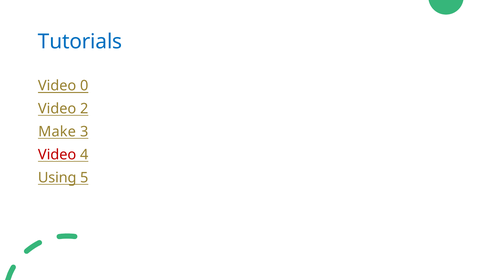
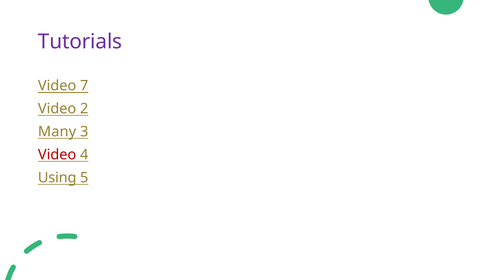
Tutorials colour: blue -> purple (80, 42)
0: 0 -> 7 (84, 86)
Make: Make -> Many (57, 132)
